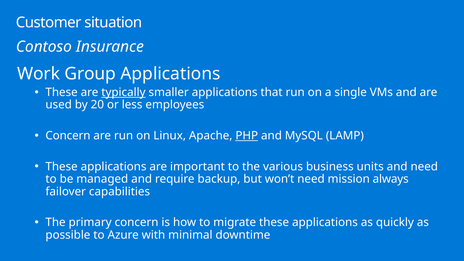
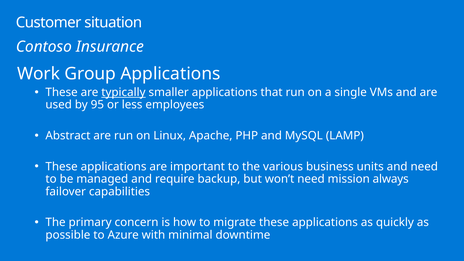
20: 20 -> 95 (97, 105)
Concern: Concern -> Abstract (68, 136)
PHP underline: present -> none (247, 136)
